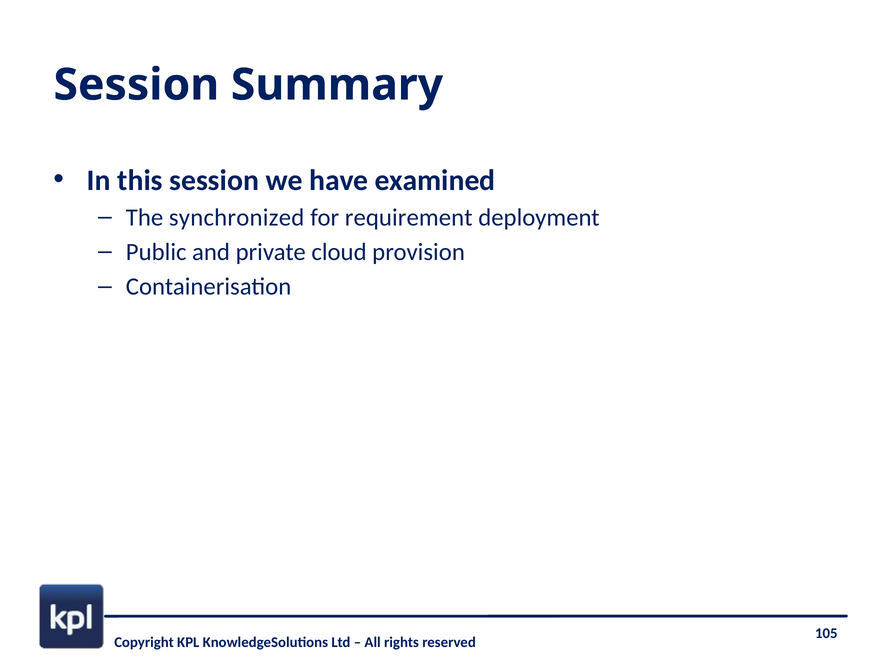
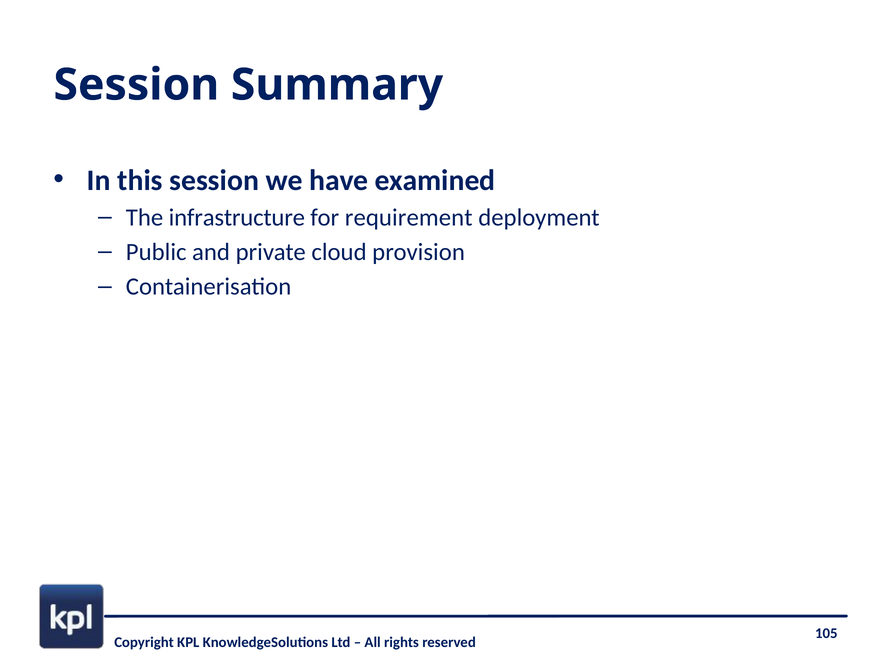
synchronized: synchronized -> infrastructure (237, 218)
